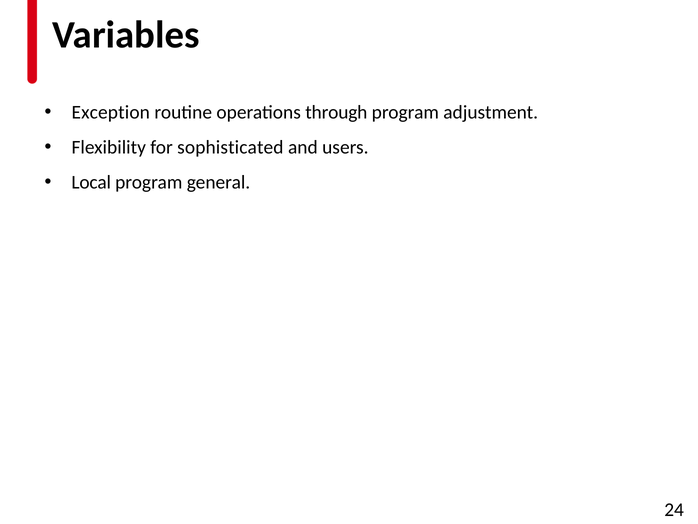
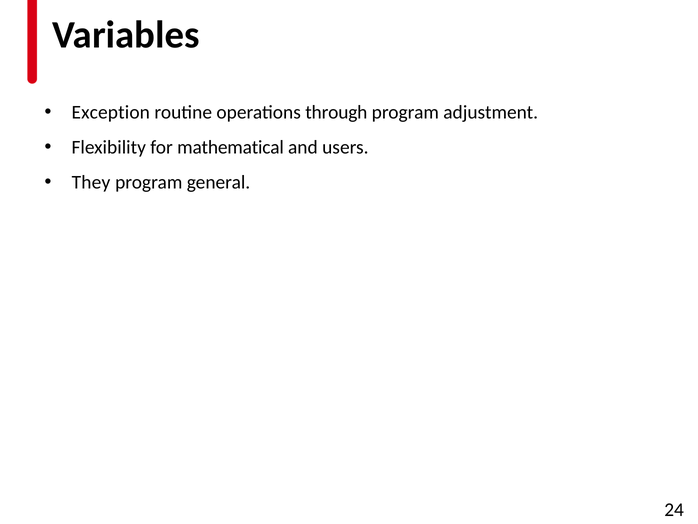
sophisticated: sophisticated -> mathematical (231, 147)
Local: Local -> They (91, 182)
